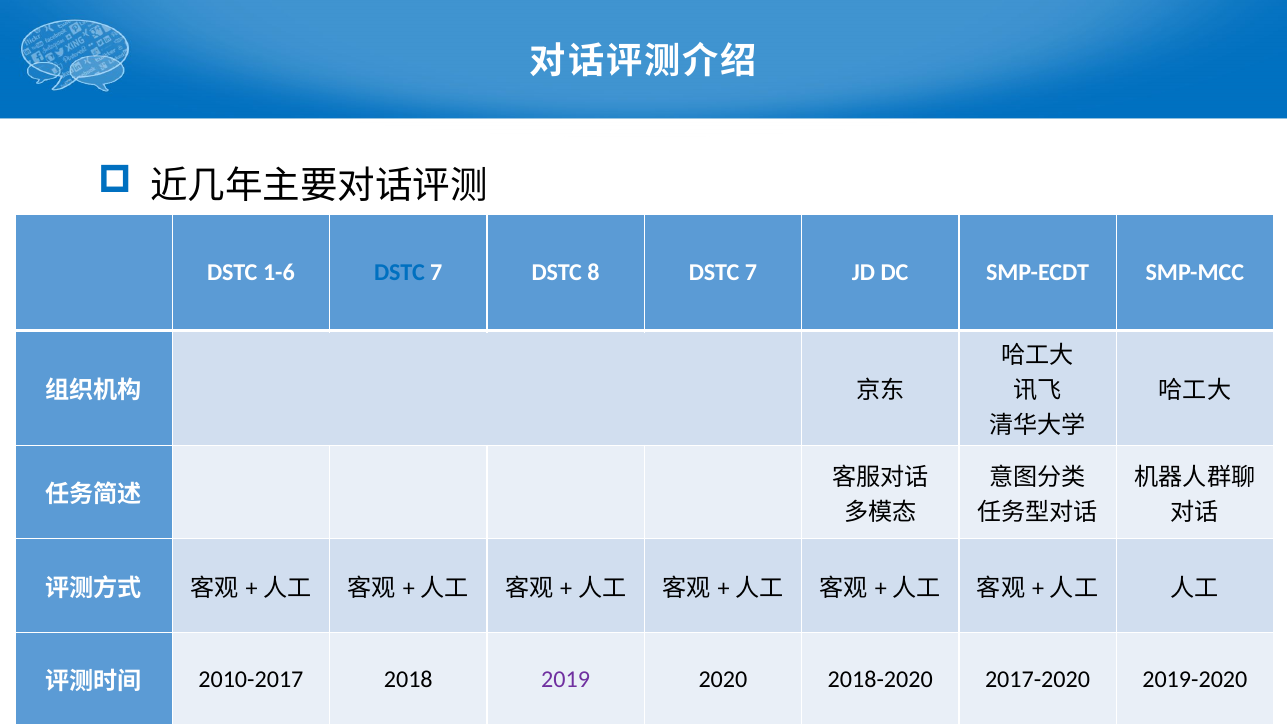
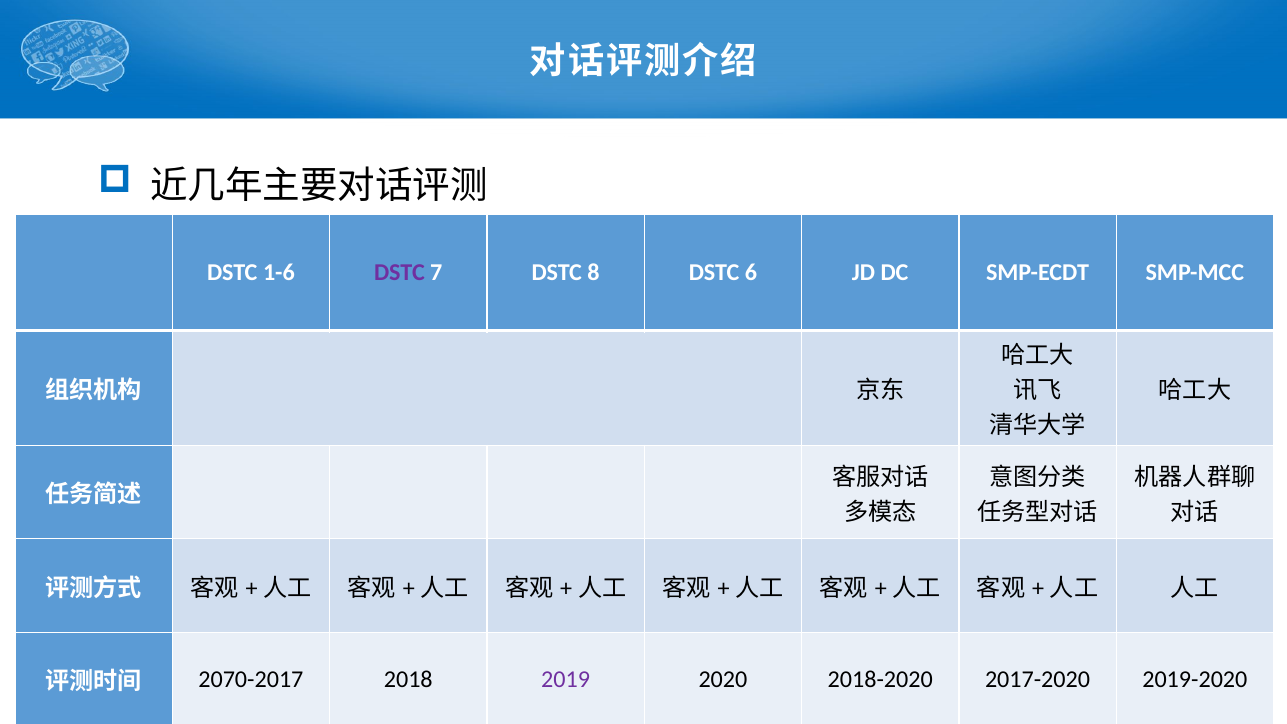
DSTC colour: blue -> purple (400, 273)
8 DSTC 7: 7 -> 6 (751, 273)
2010-2017: 2010-2017 -> 2070-2017 (251, 680)
